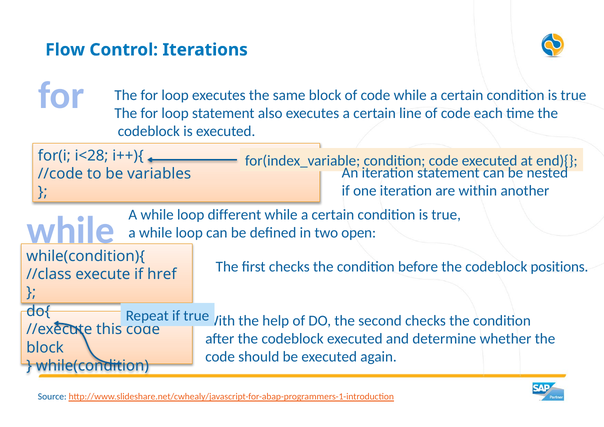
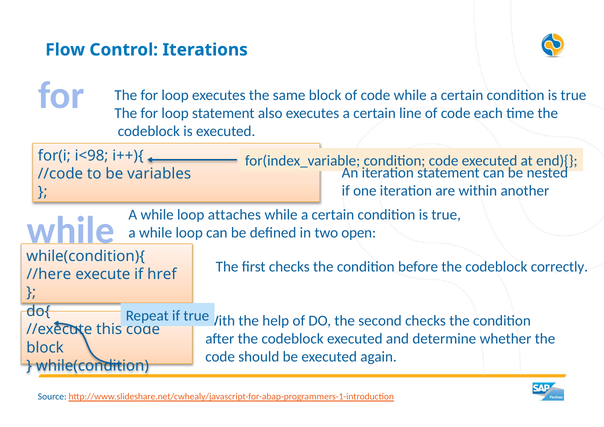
i<28: i<28 -> i<98 (92, 156)
different: different -> attaches (234, 215)
positions: positions -> correctly (559, 267)
//class: //class -> //here (49, 275)
